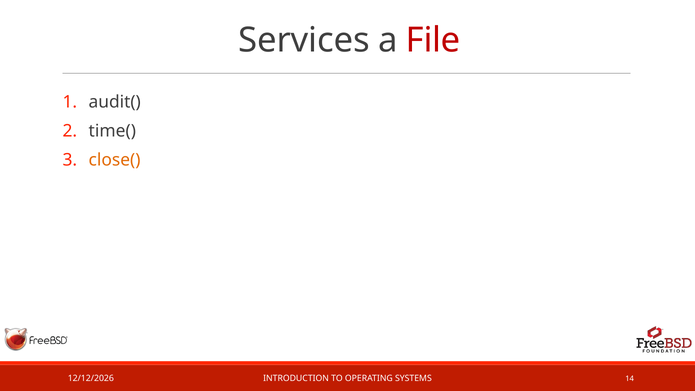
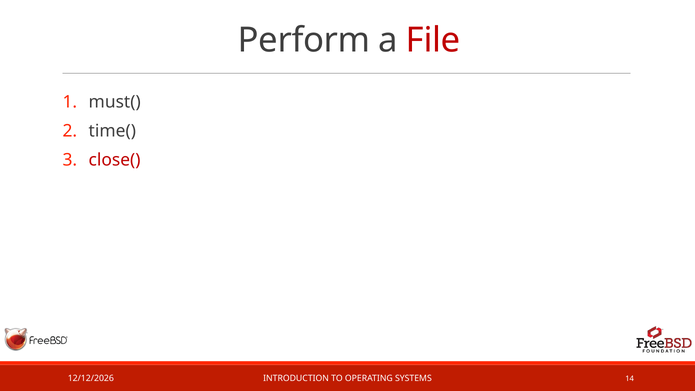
Services: Services -> Perform (304, 40)
audit(: audit( -> must( (115, 102)
close( colour: orange -> red (115, 160)
